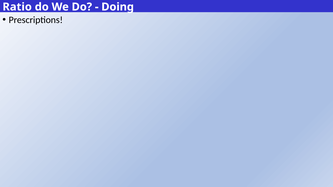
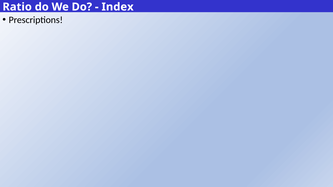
Doing: Doing -> Index (118, 7)
